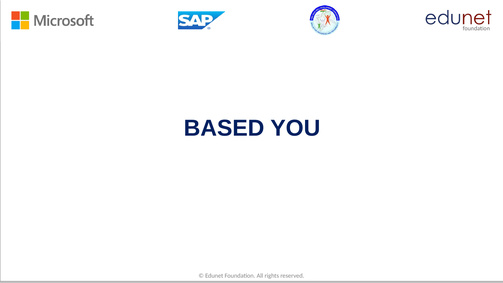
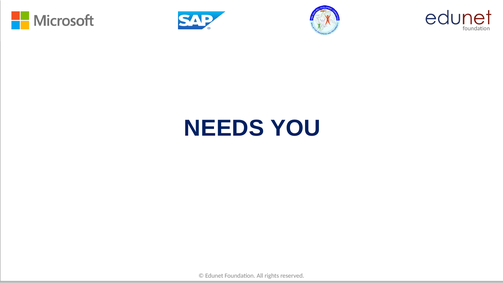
BASED: BASED -> NEEDS (224, 128)
